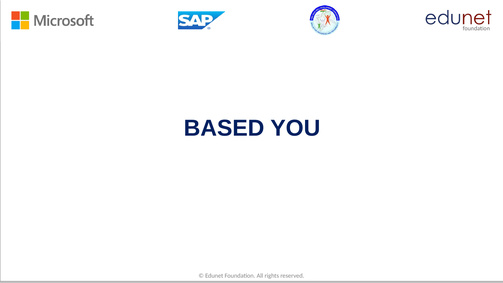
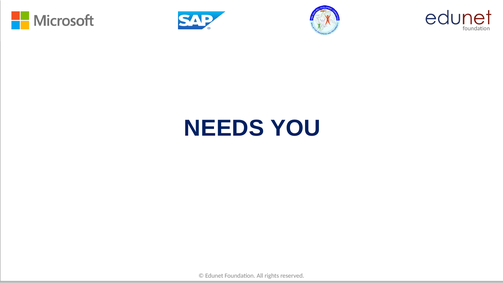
BASED: BASED -> NEEDS (224, 128)
